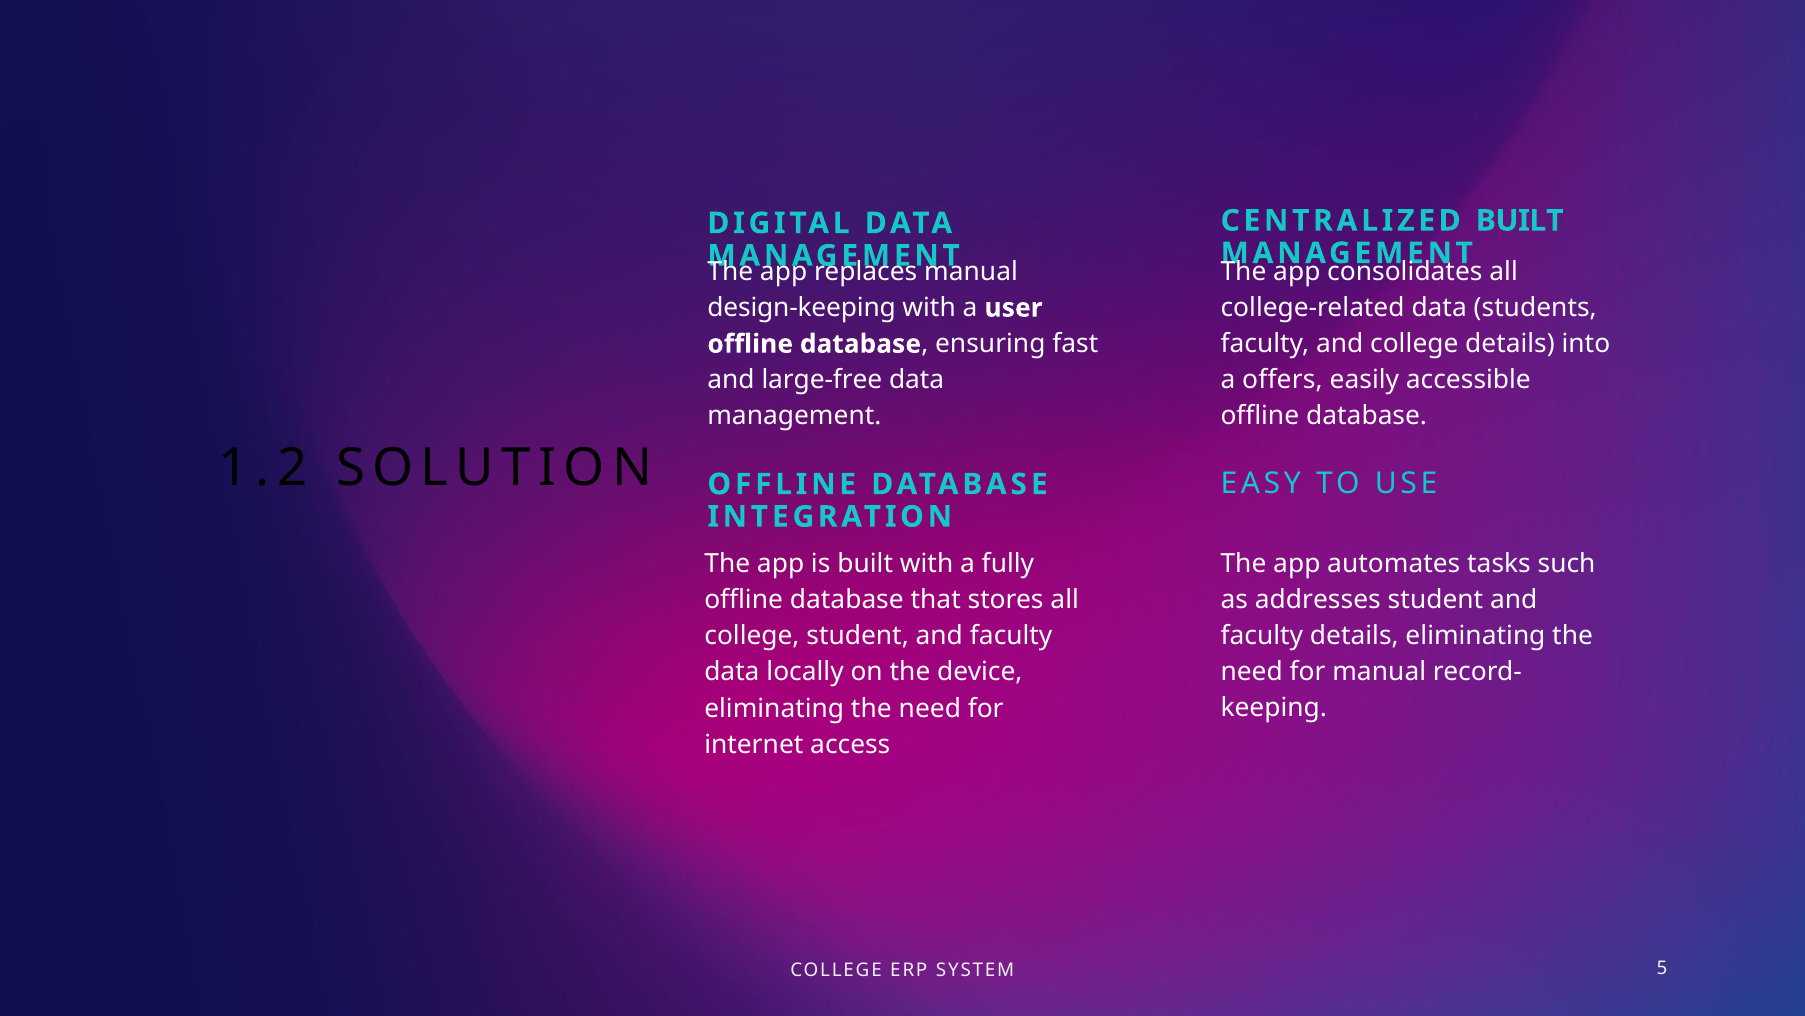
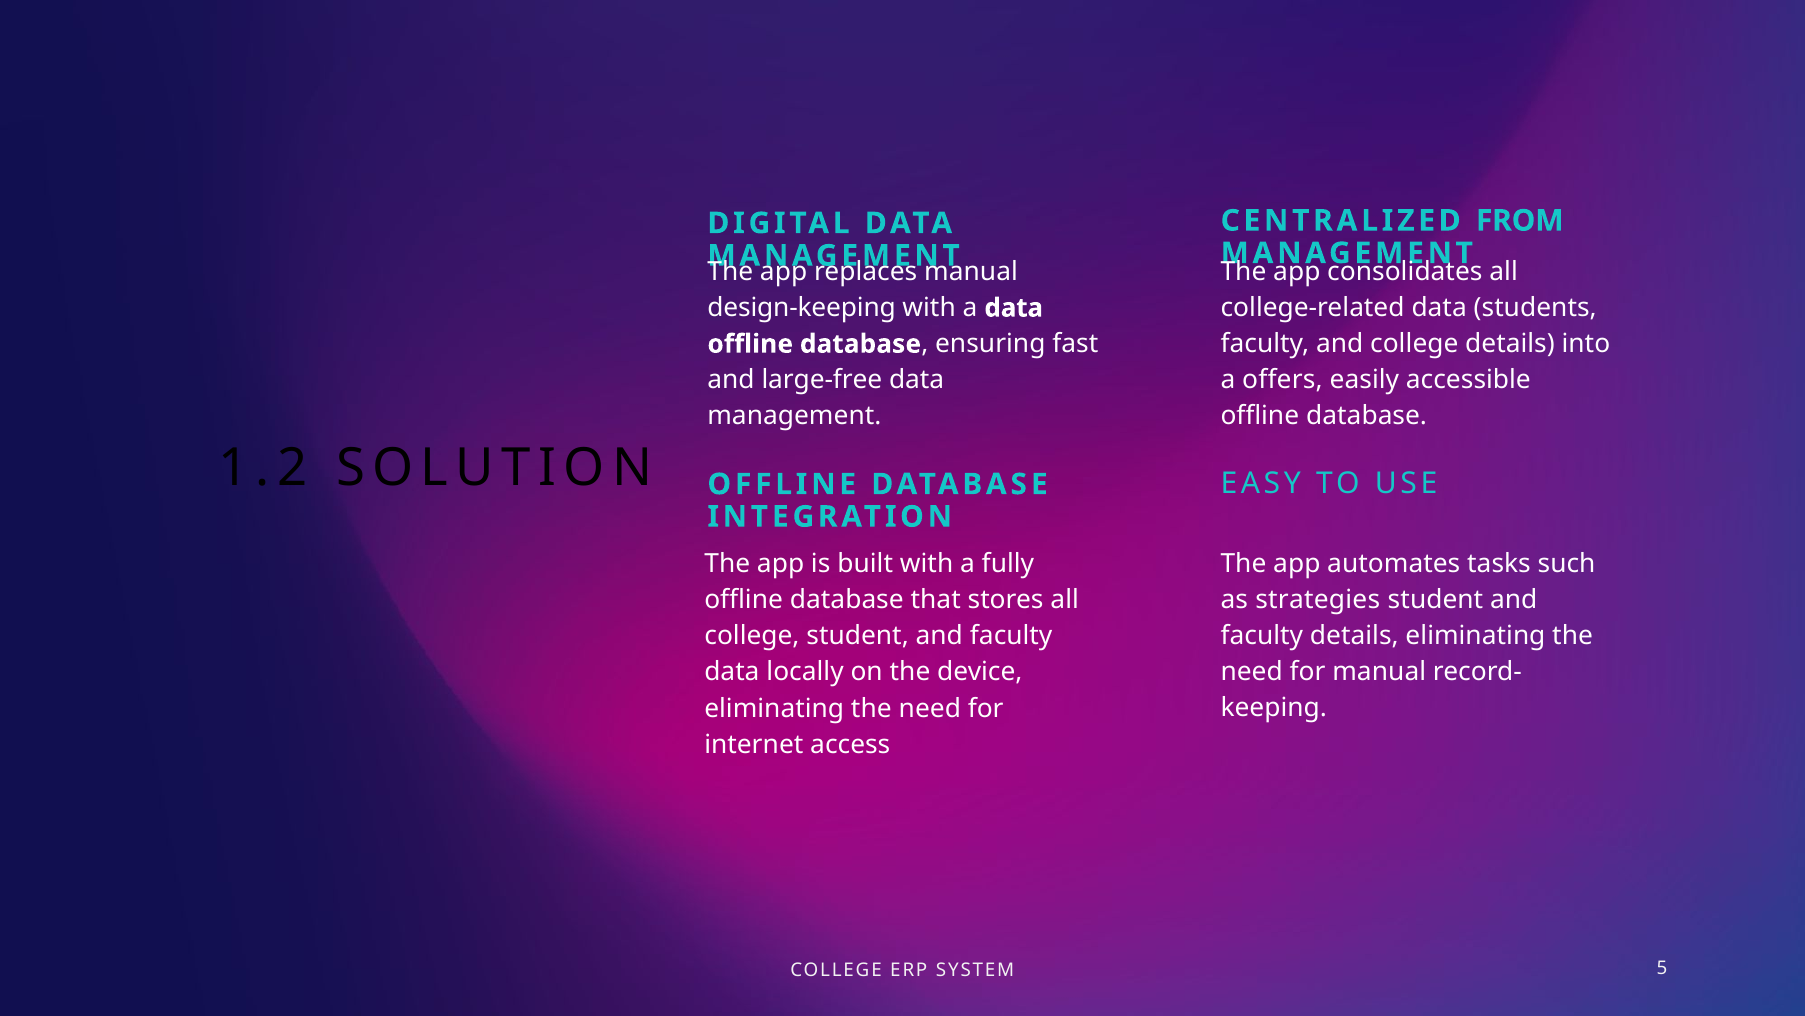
CENTRALIZED BUILT: BUILT -> FROM (1520, 221)
a user: user -> data (1014, 308)
addresses: addresses -> strategies (1318, 599)
